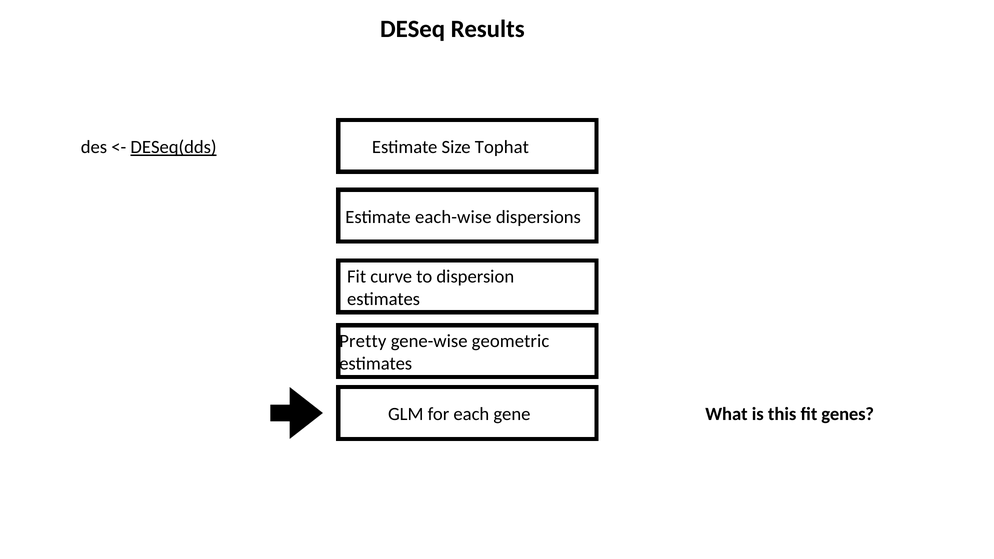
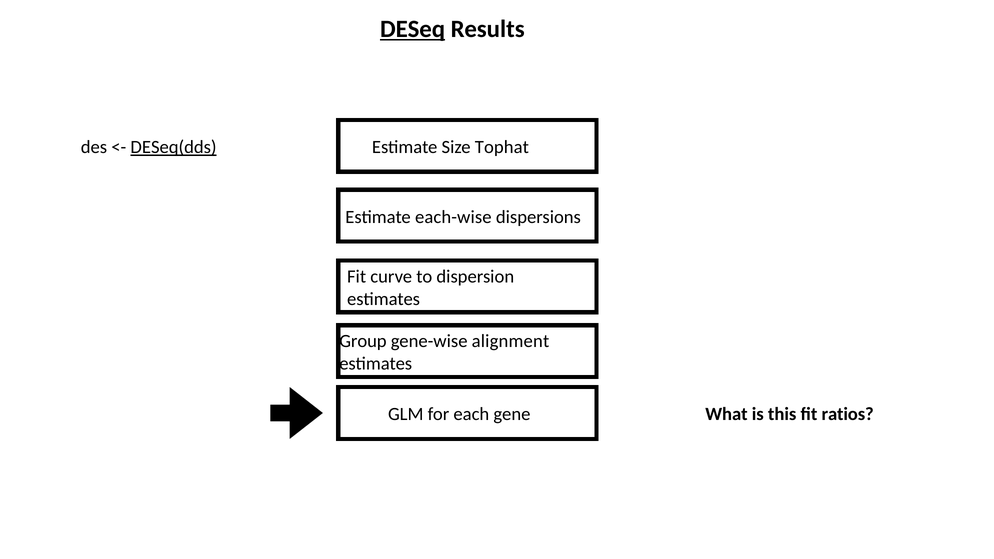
DESeq underline: none -> present (413, 29)
Pretty: Pretty -> Group (363, 341)
geometric: geometric -> alignment (510, 341)
genes: genes -> ratios (848, 414)
